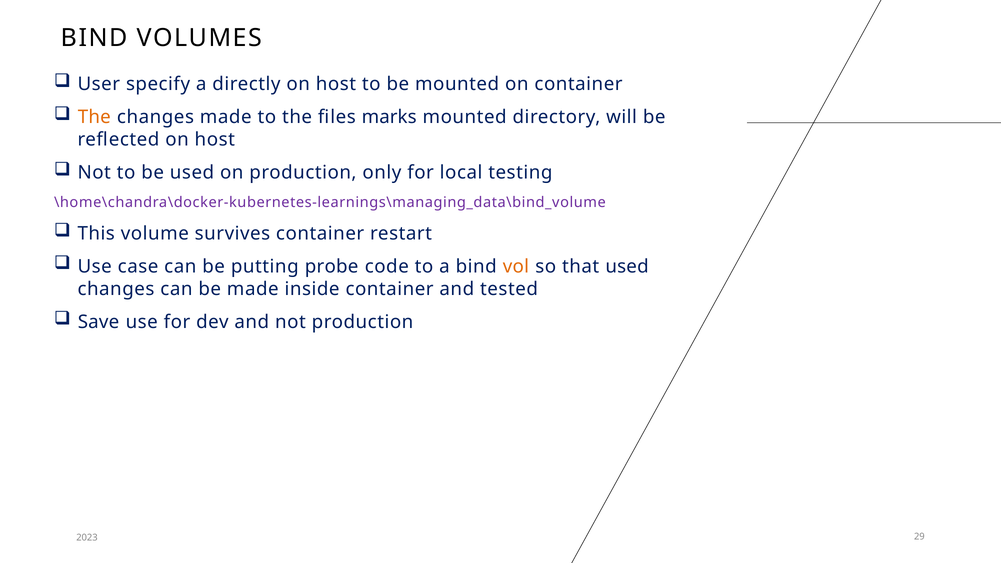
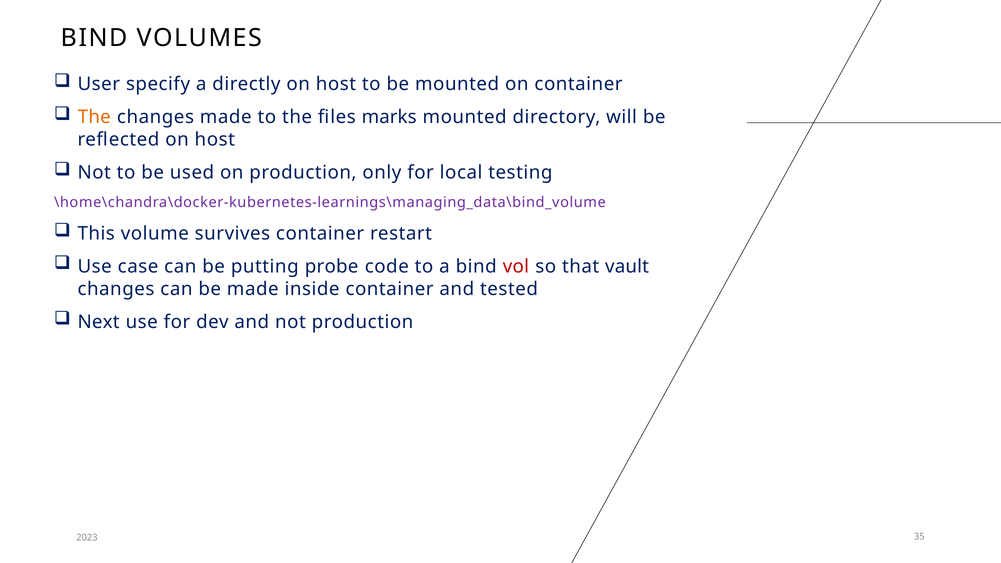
vol colour: orange -> red (516, 266)
that used: used -> vault (627, 266)
Save: Save -> Next (99, 322)
29: 29 -> 35 (919, 537)
